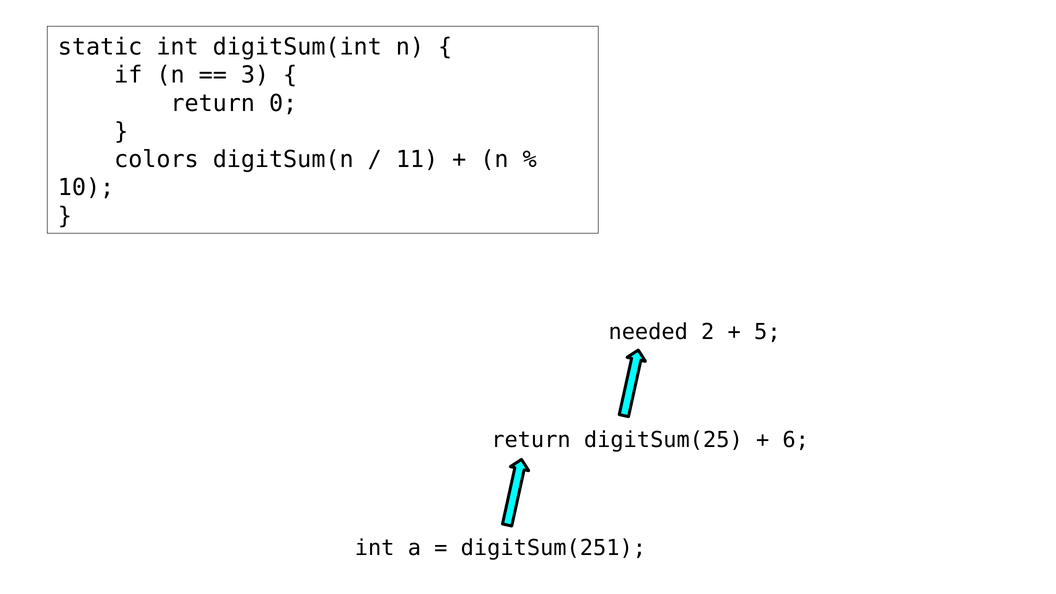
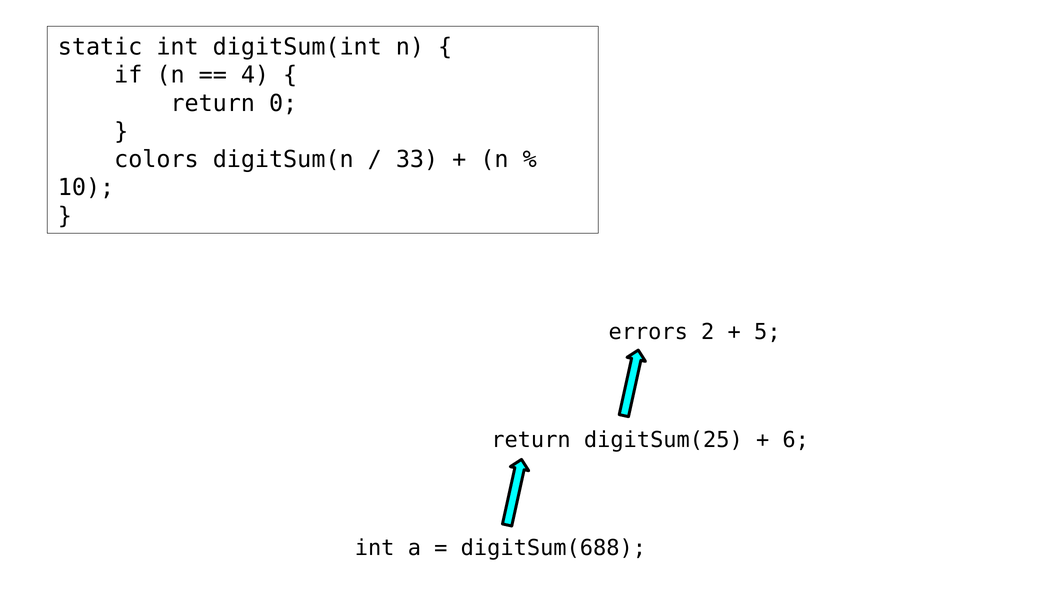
3: 3 -> 4 (255, 75)
11: 11 -> 33 (417, 160)
needed: needed -> errors (648, 332)
digitSum(251: digitSum(251 -> digitSum(688 (553, 548)
